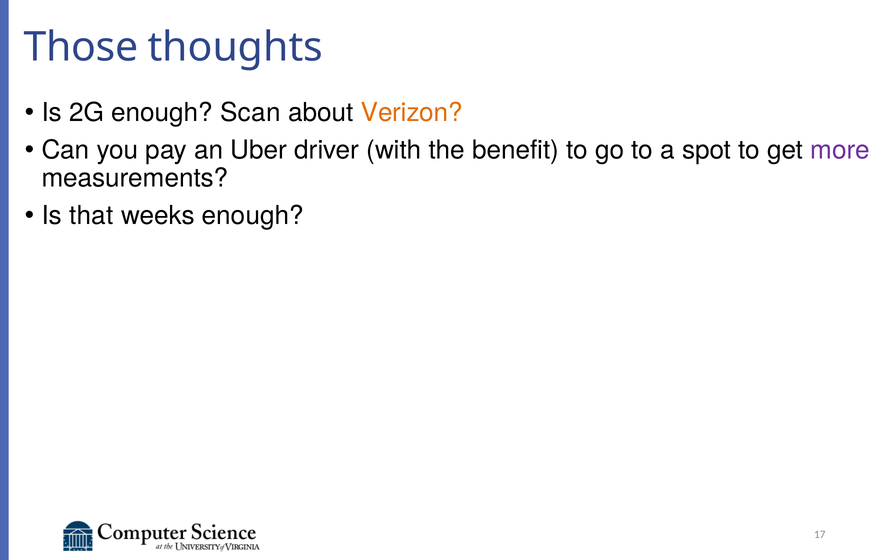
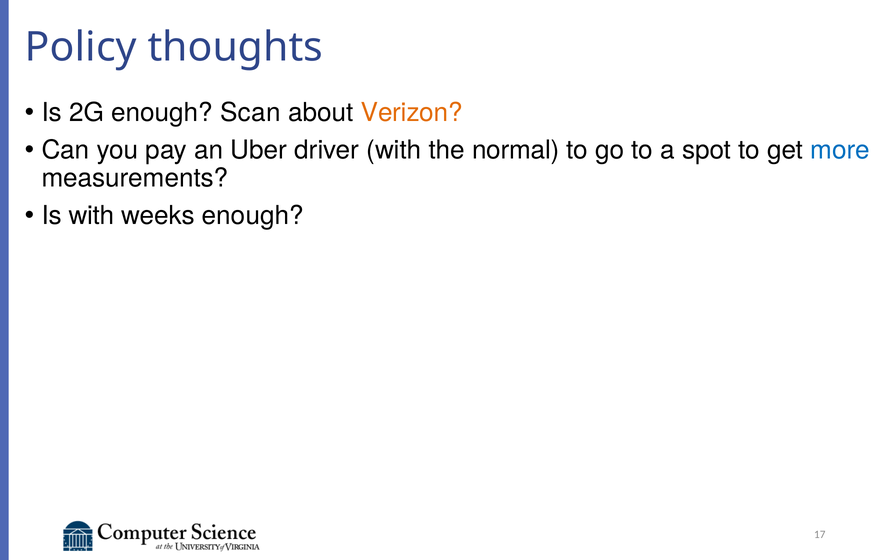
Those: Those -> Policy (81, 47)
benefit: benefit -> normal (516, 150)
more colour: purple -> blue (840, 150)
Is that: that -> with (92, 216)
